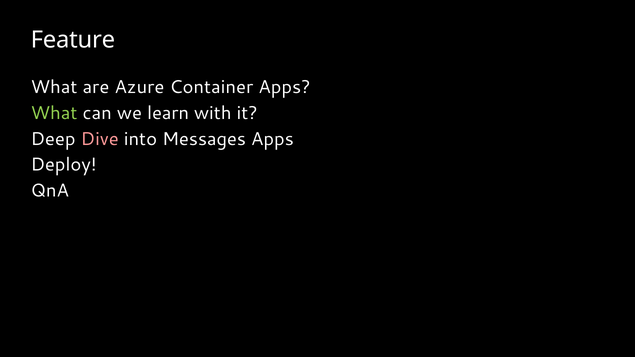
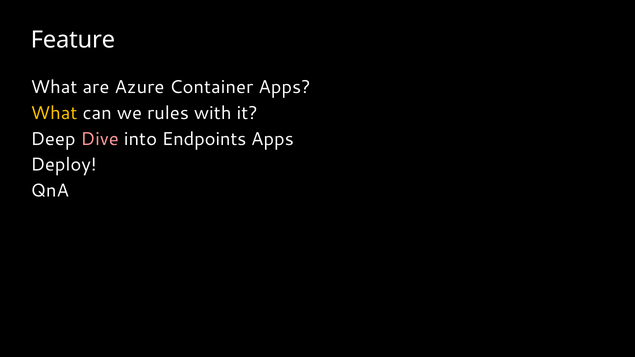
What colour: light green -> yellow (54, 113)
learn: learn -> rules (168, 113)
Messages: Messages -> Endpoints (204, 139)
